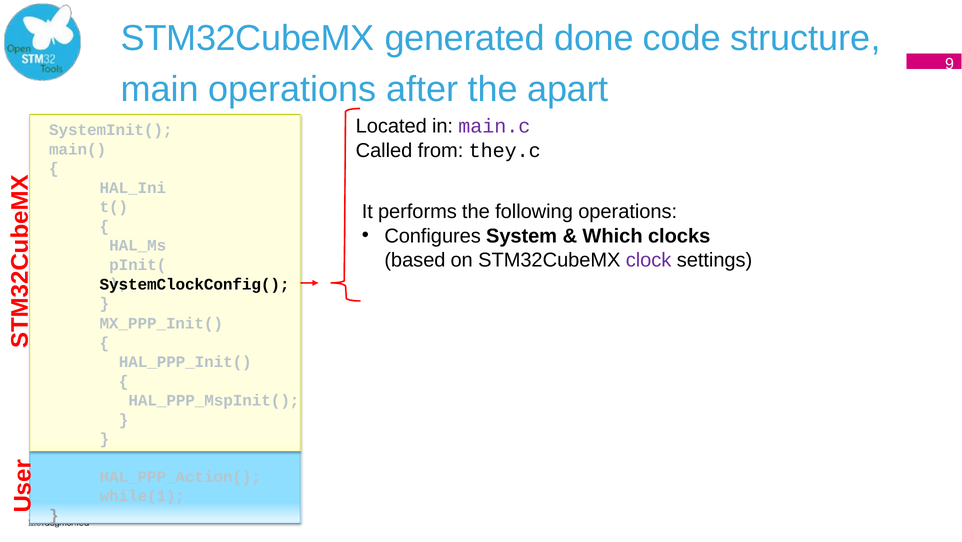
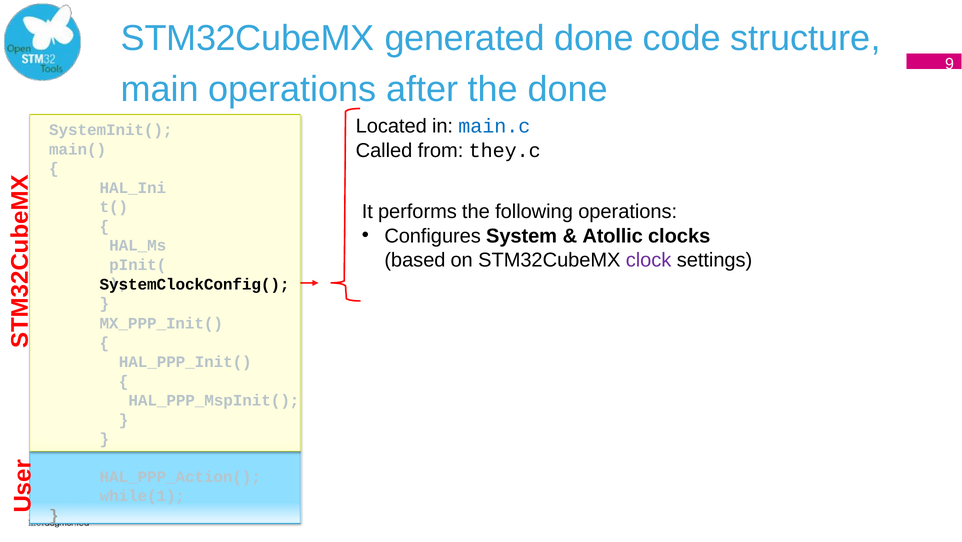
the apart: apart -> done (568, 89)
main.c colour: purple -> blue (494, 126)
Which: Which -> Atollic (613, 236)
